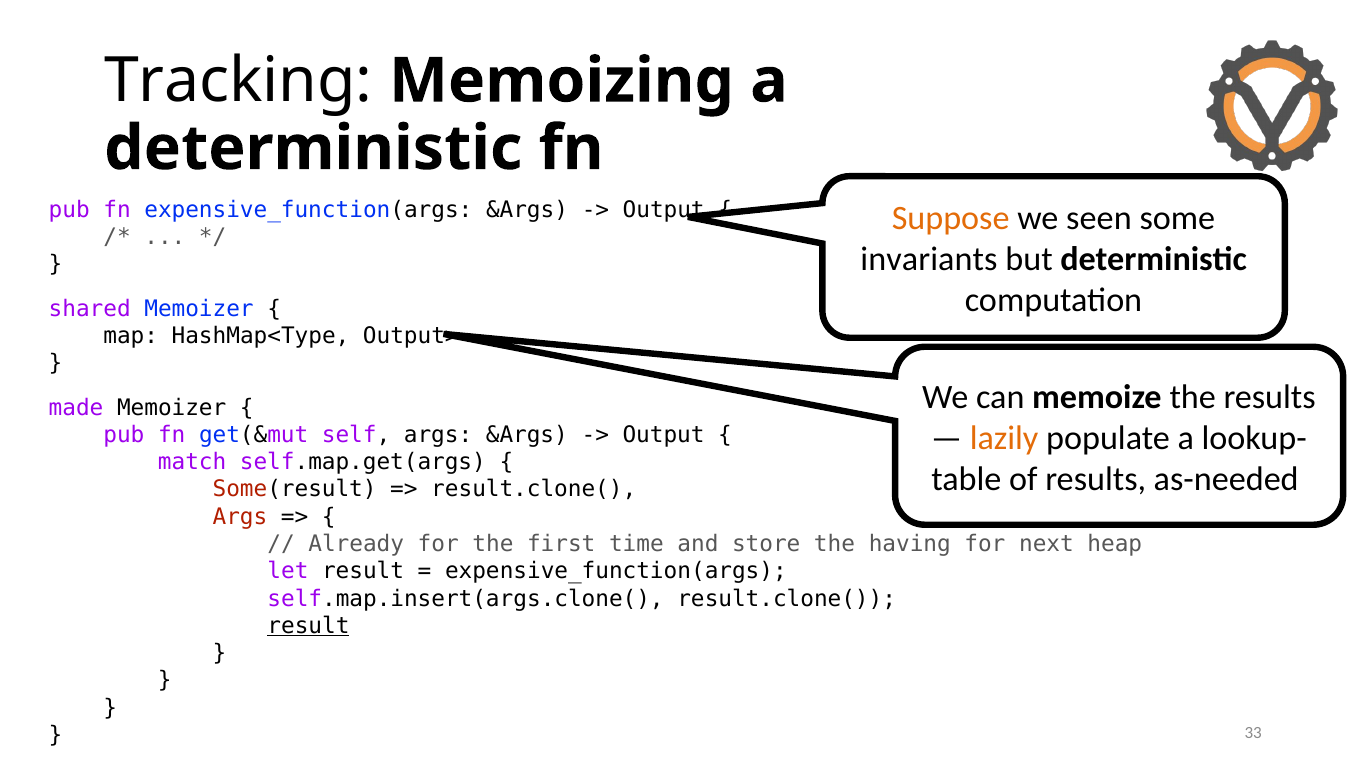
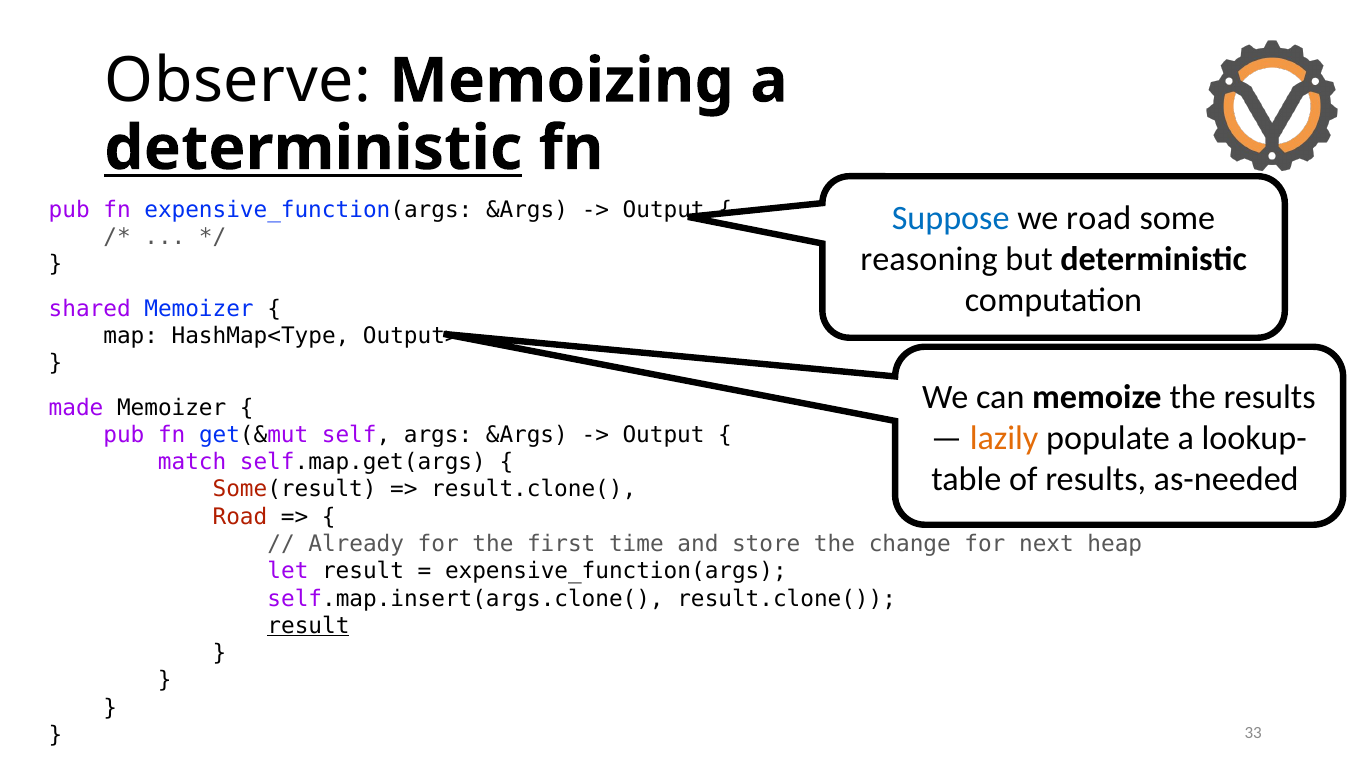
Tracking: Tracking -> Observe (238, 81)
deterministic underline: none -> present (313, 149)
Suppose colour: orange -> blue (951, 218)
we seen: seen -> road (1099, 218)
invariants: invariants -> reasoning (929, 259)
Args: Args -> Road (240, 517)
having: having -> change (910, 544)
